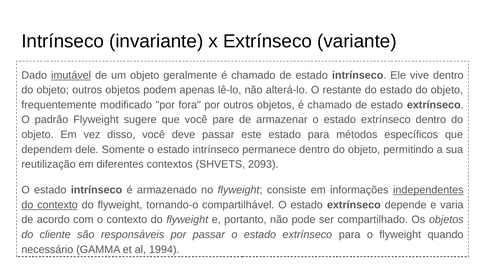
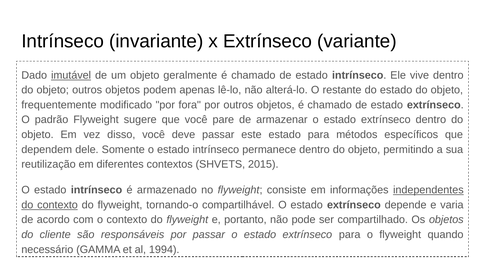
2093: 2093 -> 2015 (263, 164)
